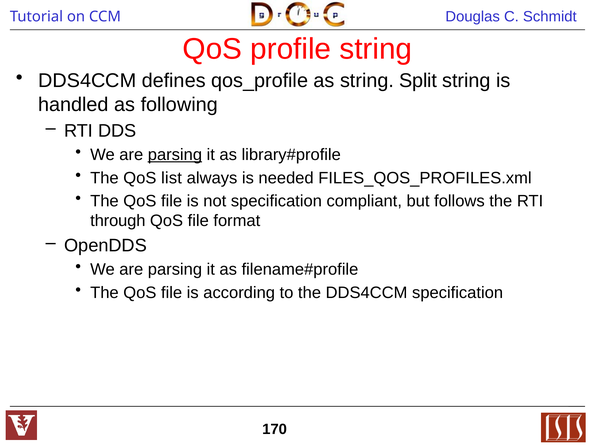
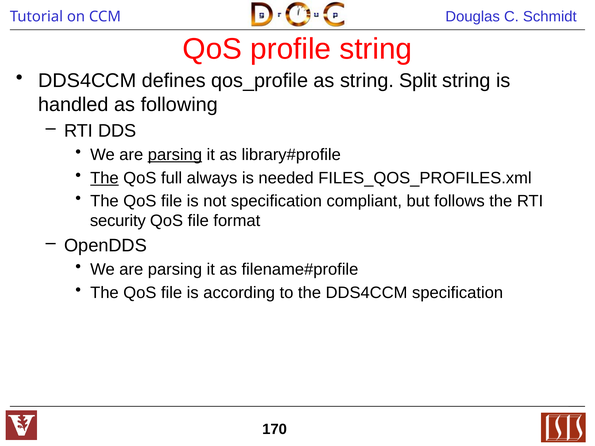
The underline: none -> present (104, 178)
list: list -> full (172, 178)
through: through -> security (118, 221)
